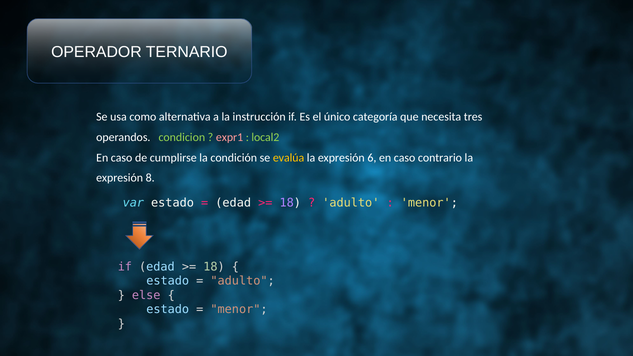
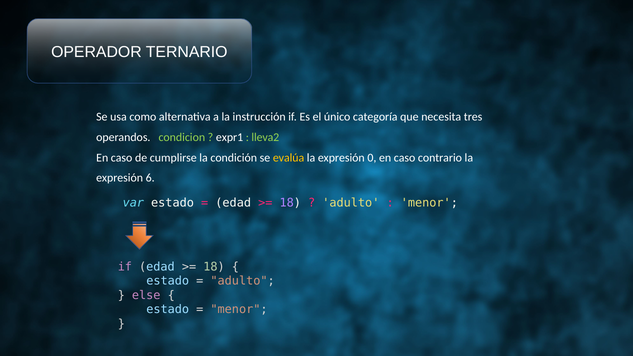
expr1 colour: pink -> white (230, 137)
local2: local2 -> lleva2 (265, 137)
6: 6 -> 0 (372, 158)
8: 8 -> 6 (150, 178)
